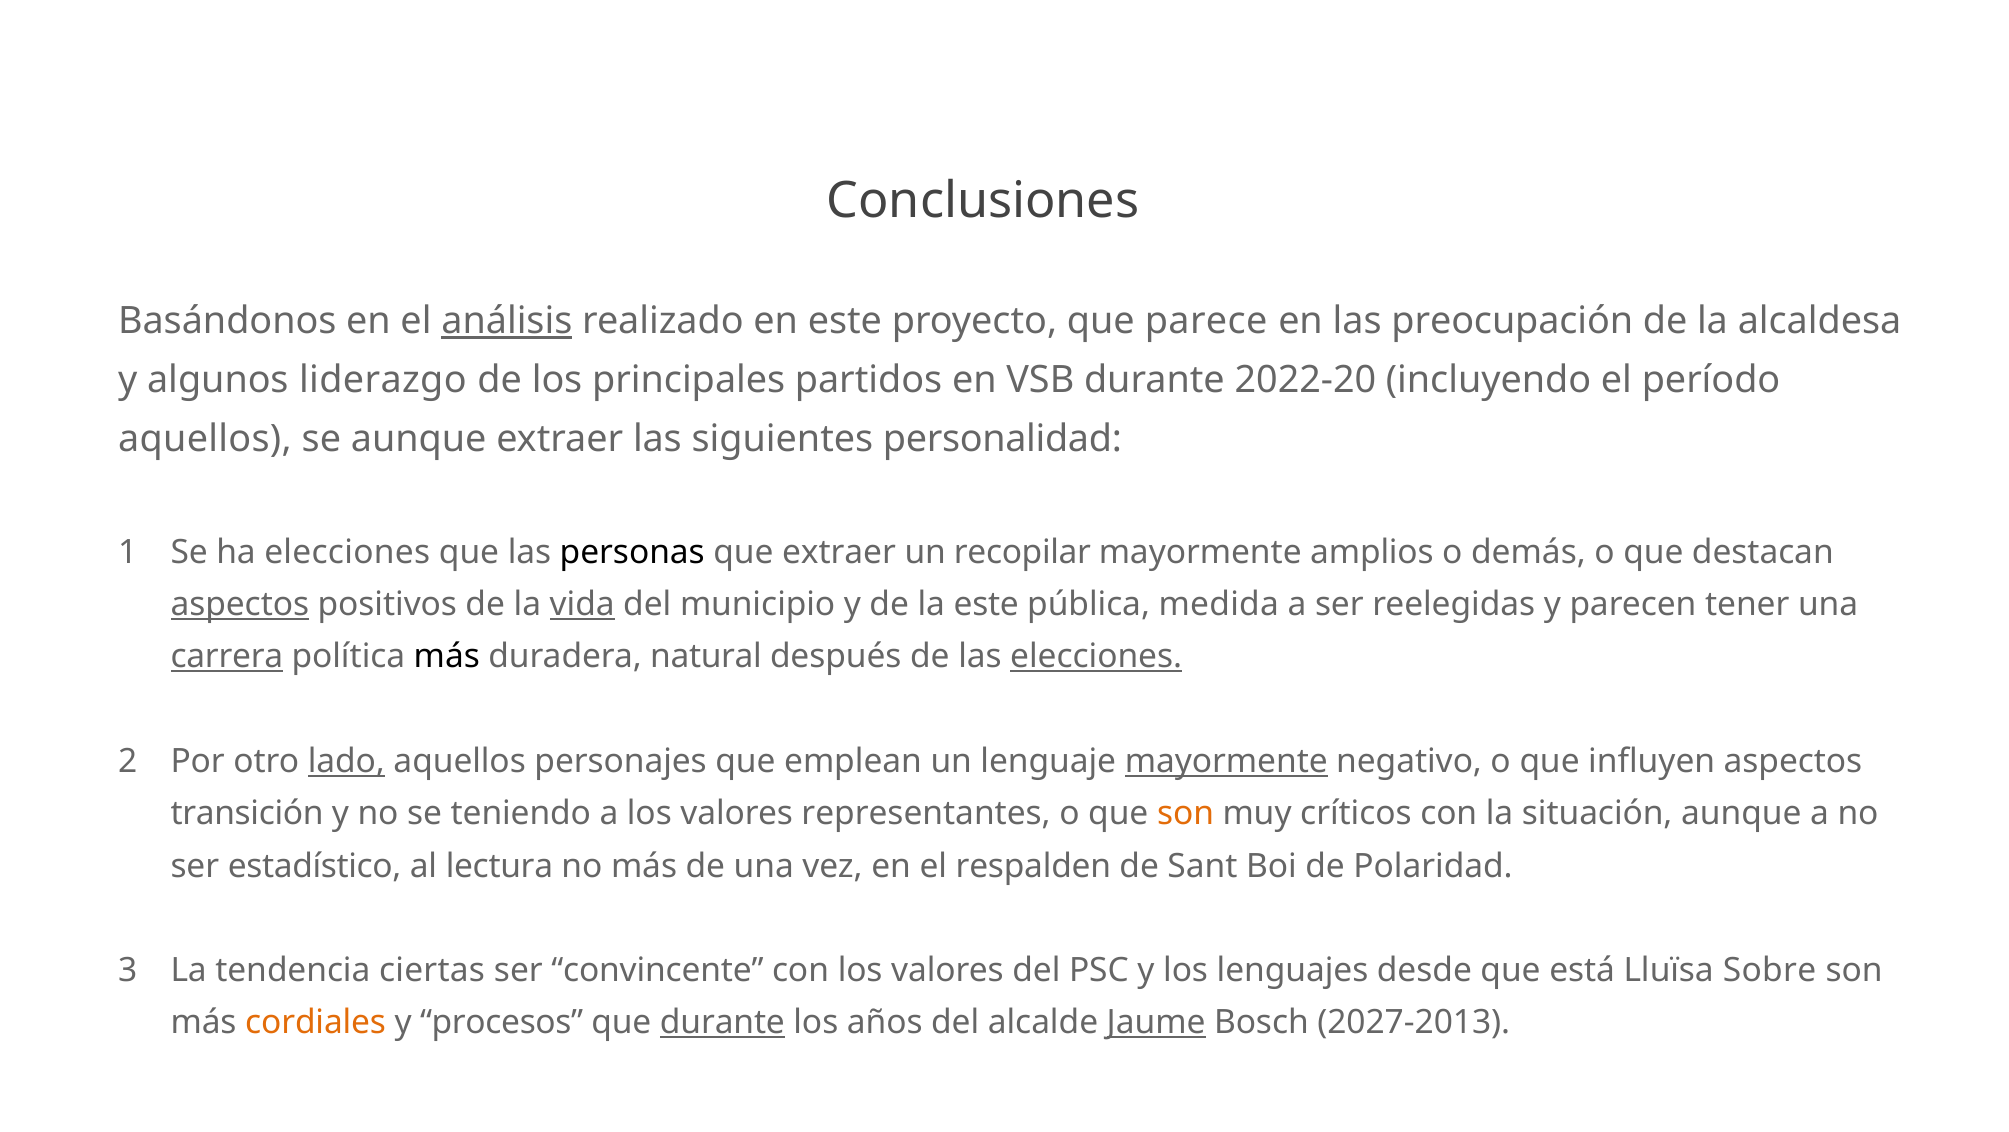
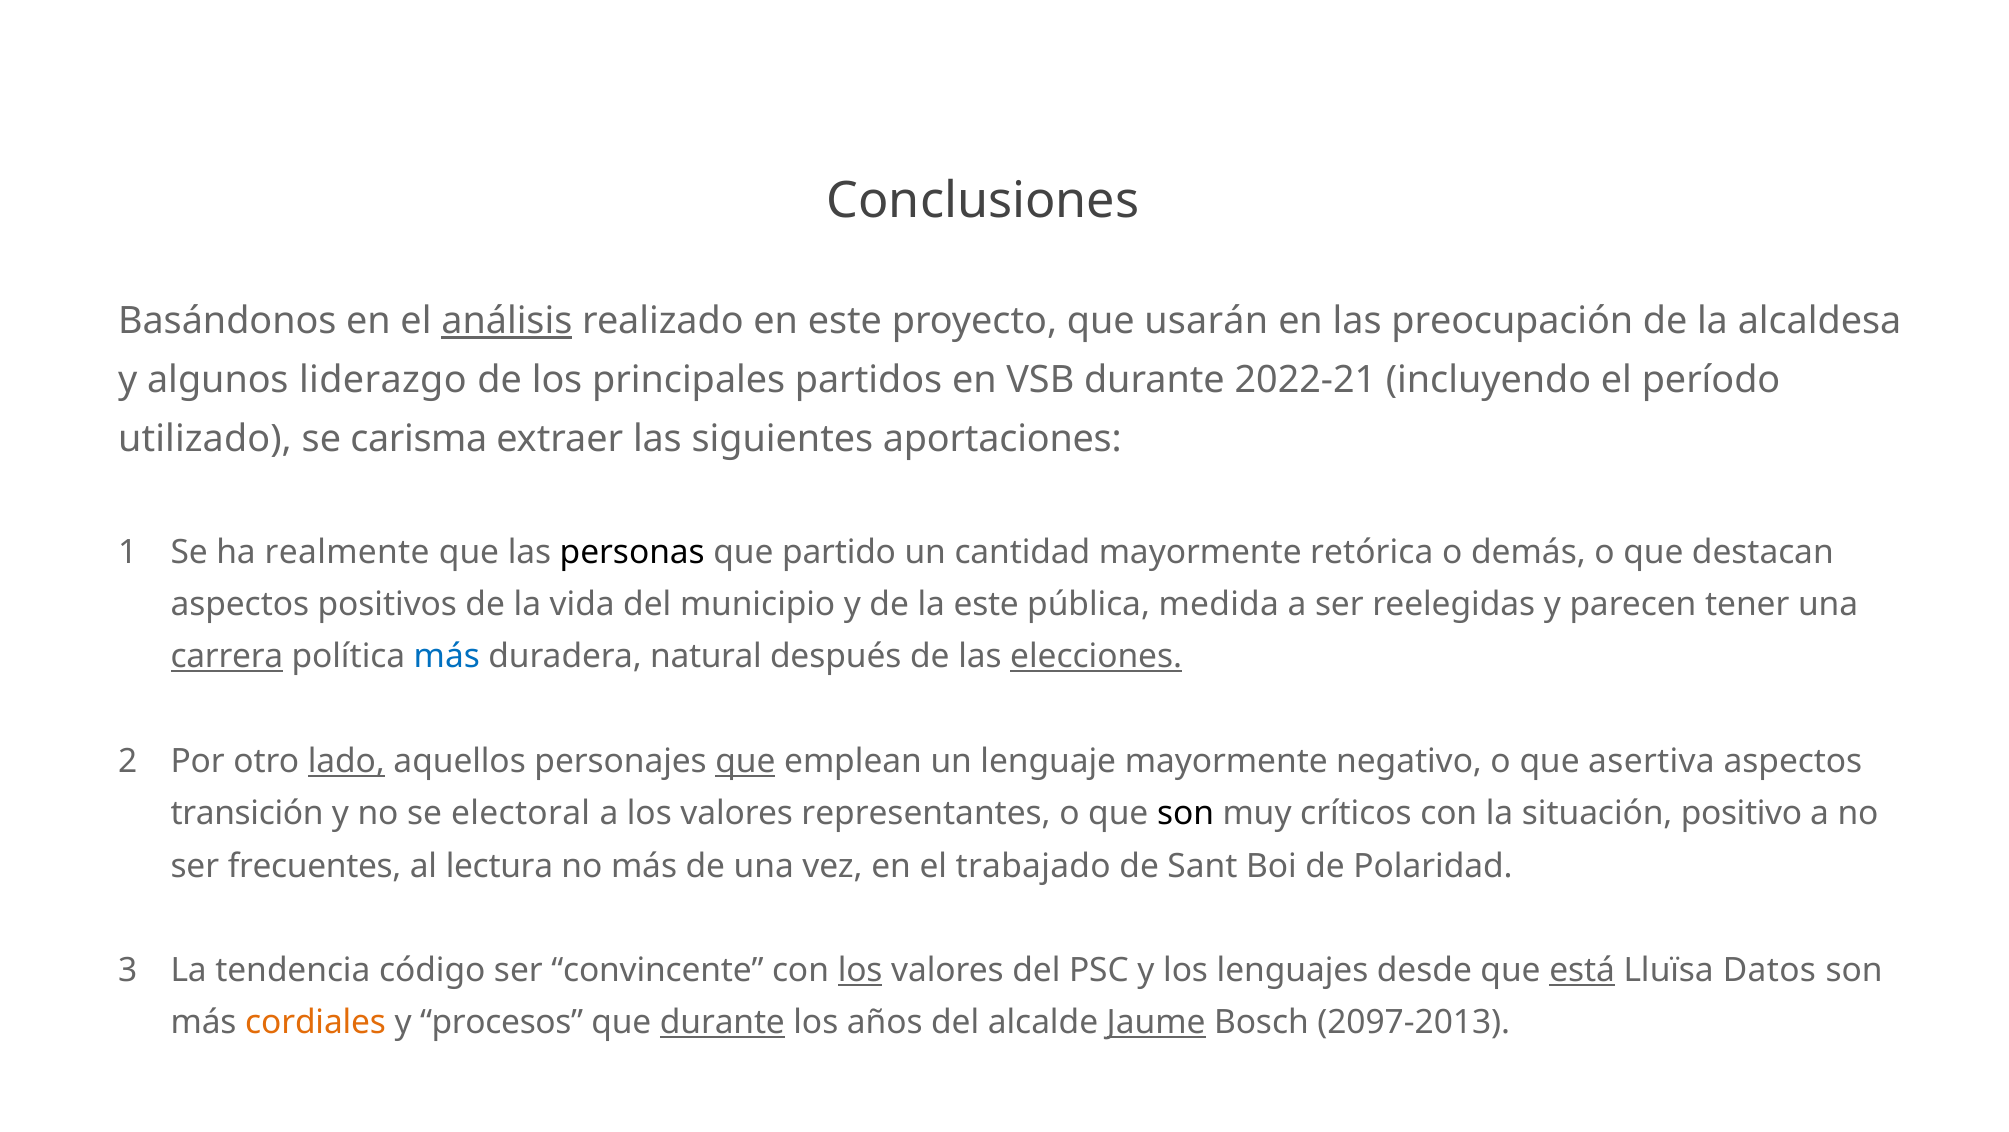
parece: parece -> usarán (1206, 321)
2022-20: 2022-20 -> 2022-21 (1305, 380)
aquellos: aquellos -> utilizado (205, 439)
se aunque: aunque -> carisma (419, 439)
personalidad: personalidad -> aportaciones (1002, 439)
ha elecciones: elecciones -> realmente (347, 552)
que extraer: extraer -> partido (839, 552)
recopilar: recopilar -> cantidad (1022, 552)
amplios: amplios -> retórica (1372, 552)
aspectos underline: present -> none (240, 605)
vida underline: present -> none (582, 605)
más colour: black -> blue (447, 657)
que underline: none -> present (745, 762)
mayormente underline: present -> none (1226, 762)
influyen: influyen -> asertiva (1652, 762)
teniendo: teniendo -> electoral (521, 814)
son colour: orange -> black (1185, 814)
situación aunque: aunque -> positivo (1741, 814)
estadístico: estadístico -> frecuentes (315, 866)
respalden: respalden -> trabajado (1033, 866)
ciertas: ciertas -> código (432, 971)
los underline: none -> present (860, 971)
está underline: none -> present (1582, 971)
Sobre: Sobre -> Datos (1769, 971)
2027-2013: 2027-2013 -> 2097-2013 (1414, 1023)
